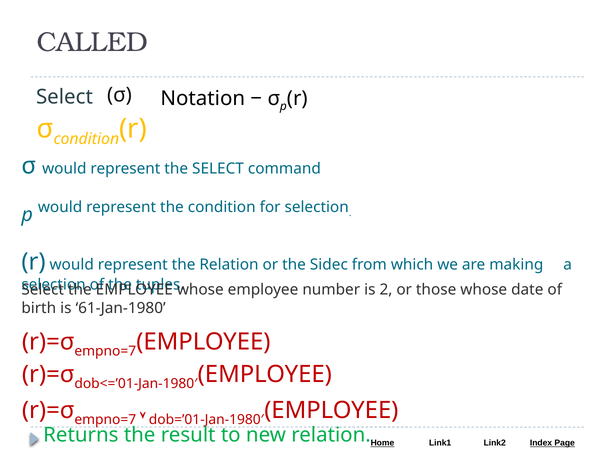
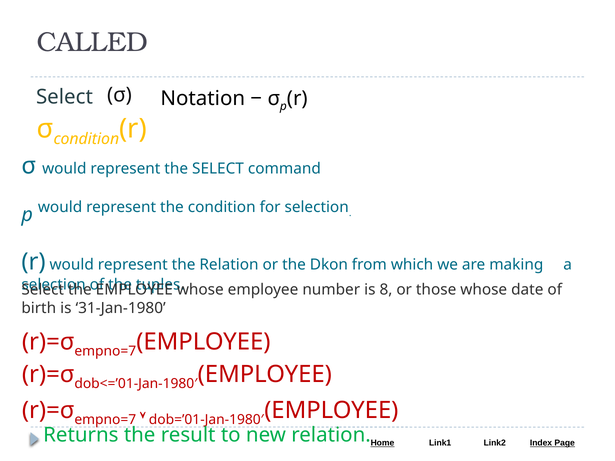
Sidec: Sidec -> Dkon (329, 265)
2: 2 -> 8 (386, 290)
61-Jan-1980: 61-Jan-1980 -> 31-Jan-1980 (121, 309)
